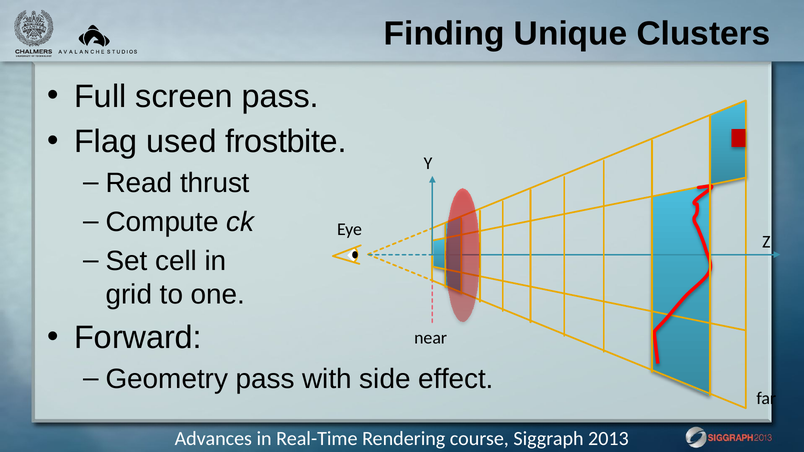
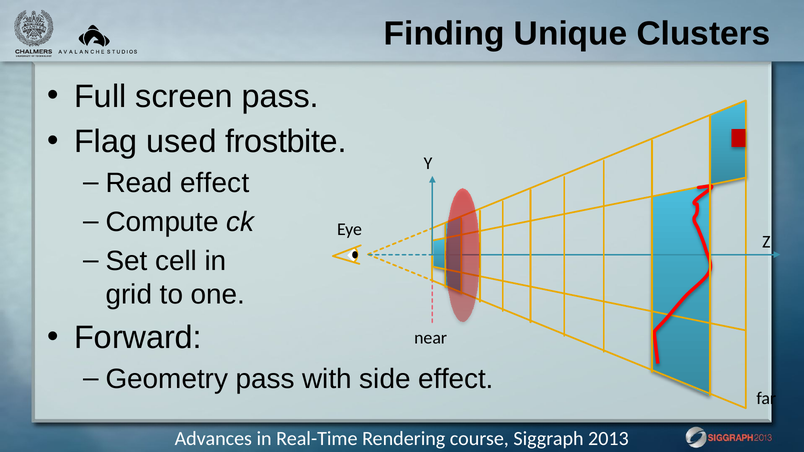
Read thrust: thrust -> effect (215, 183)
